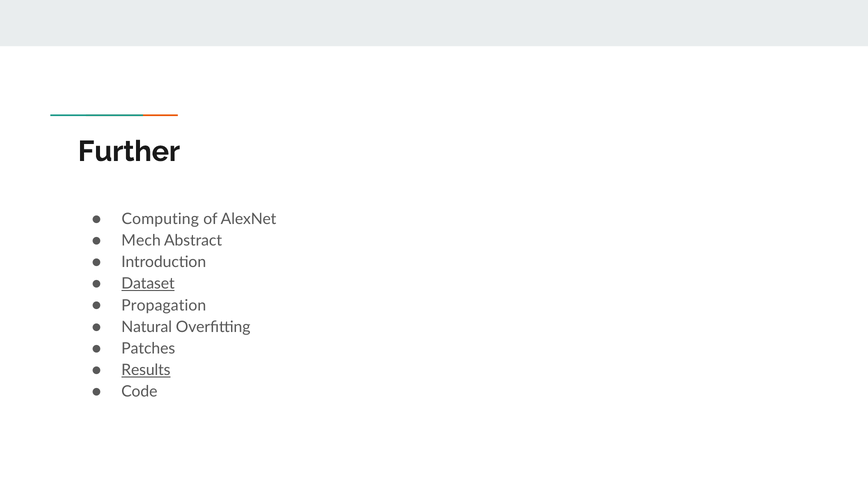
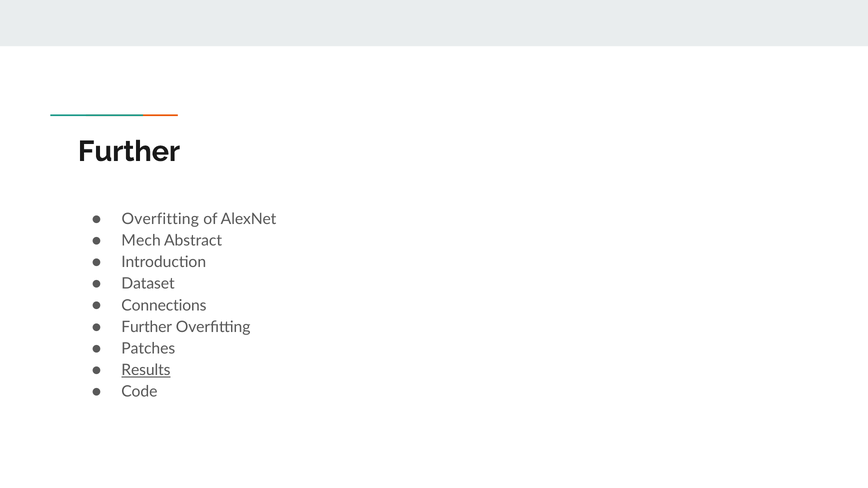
Computing: Computing -> Overfitting (160, 219)
Dataset underline: present -> none (148, 284)
Propagation: Propagation -> Connections (164, 306)
Natural: Natural -> Further (147, 327)
